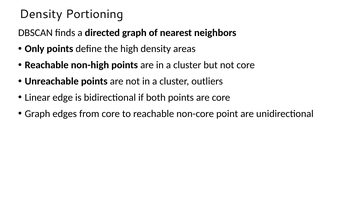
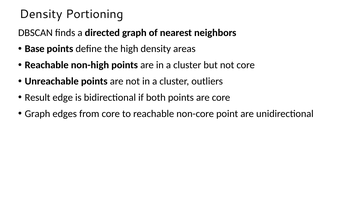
Only: Only -> Base (35, 49)
Linear: Linear -> Result (38, 97)
